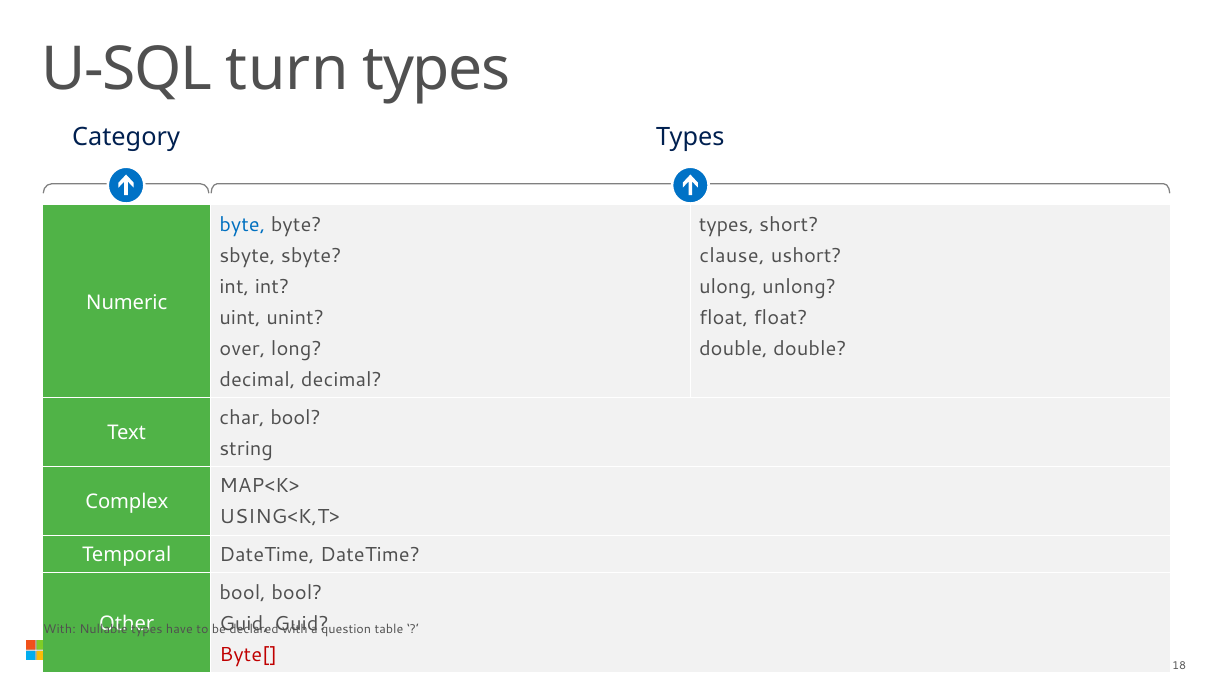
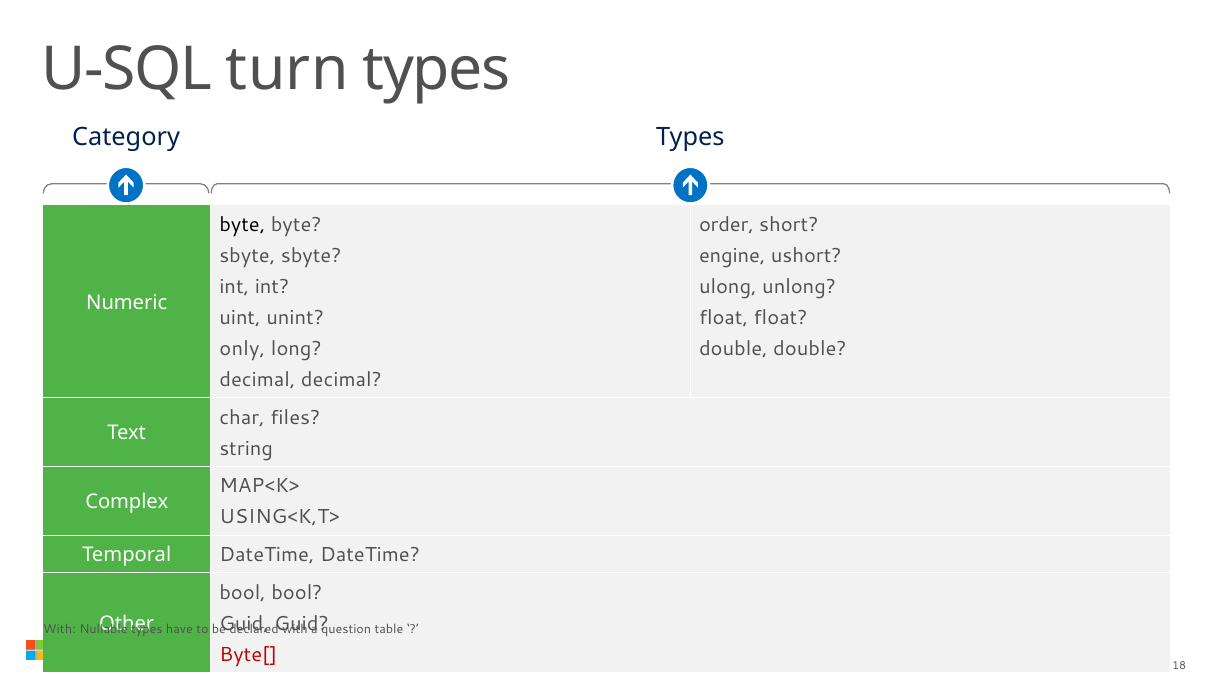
byte colour: blue -> black (242, 225)
types: types -> order (726, 225)
clause: clause -> engine (732, 256)
over: over -> only (242, 349)
char bool: bool -> files (295, 418)
